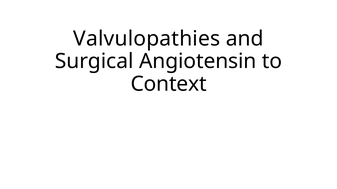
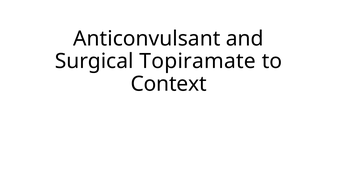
Valvulopathies: Valvulopathies -> Anticonvulsant (147, 39)
Angiotensin: Angiotensin -> Topiramate (198, 61)
